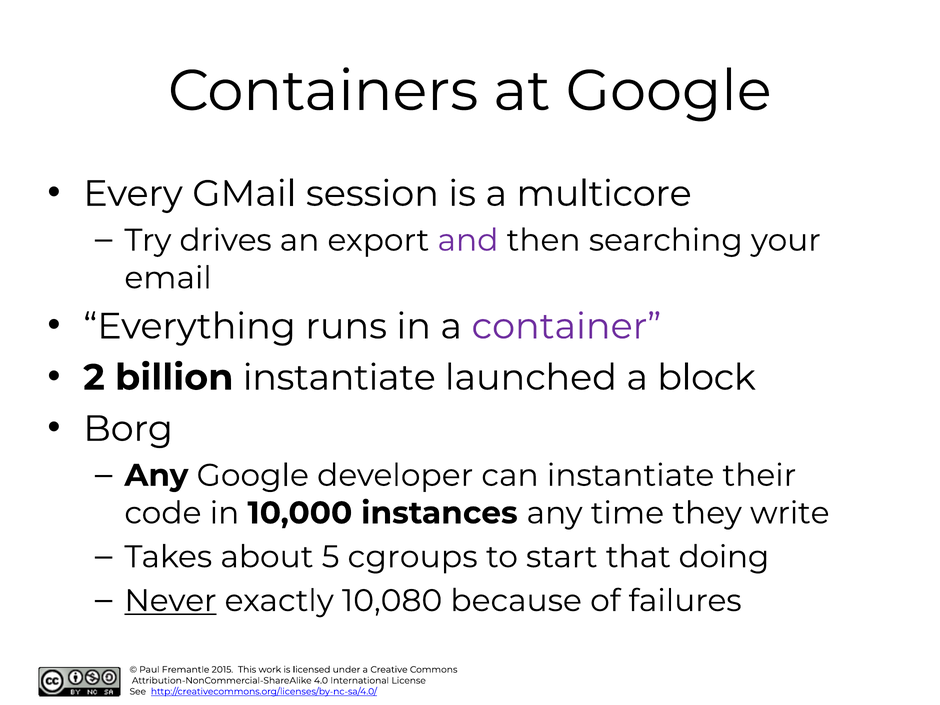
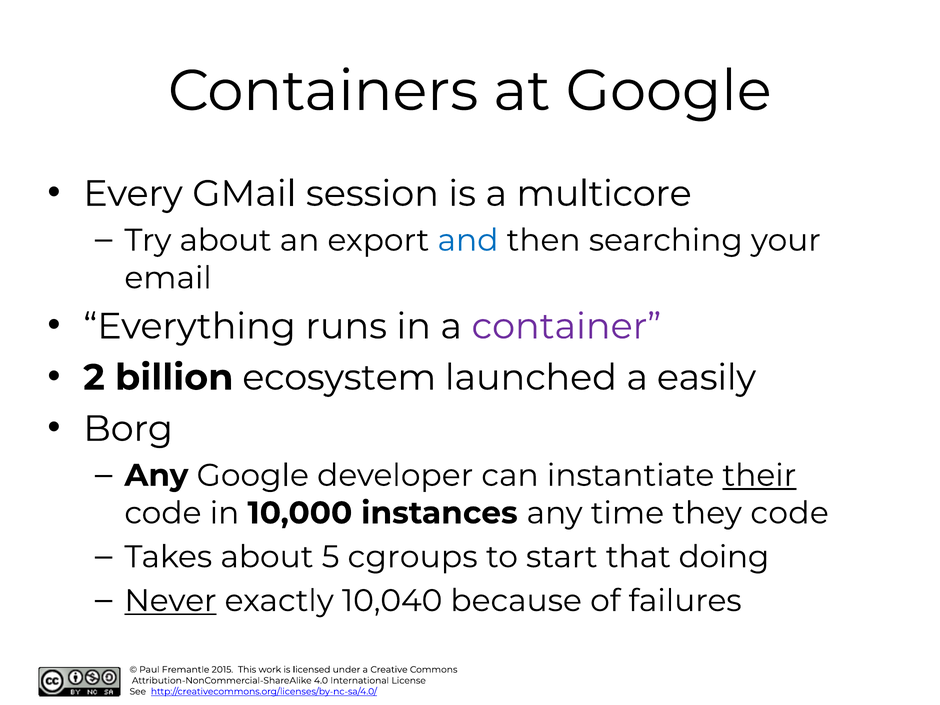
Try drives: drives -> about (226, 240)
and colour: purple -> blue (468, 240)
billion instantiate: instantiate -> ecosystem (339, 378)
block: block -> easily (706, 378)
their underline: none -> present (759, 475)
they write: write -> code (790, 513)
10,080: 10,080 -> 10,040 (392, 601)
